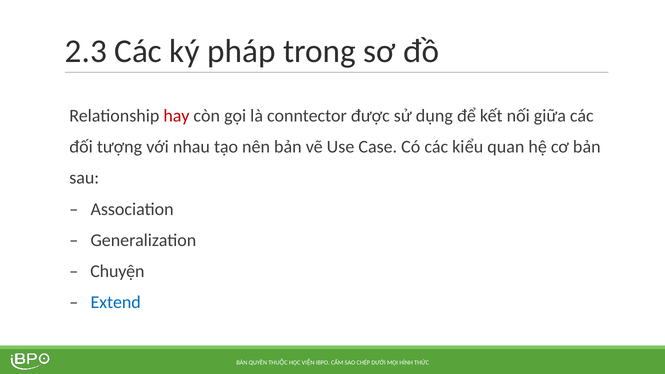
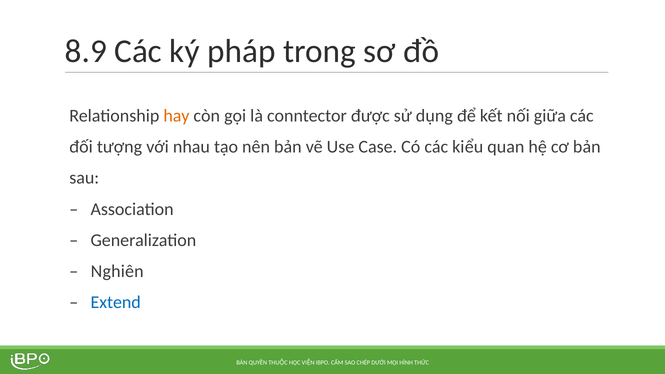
2.3: 2.3 -> 8.9 (86, 51)
hay colour: red -> orange (176, 116)
Chuyện: Chuyện -> Nghiên (117, 271)
